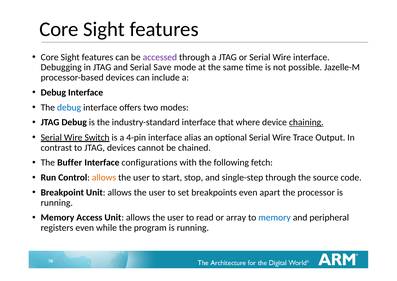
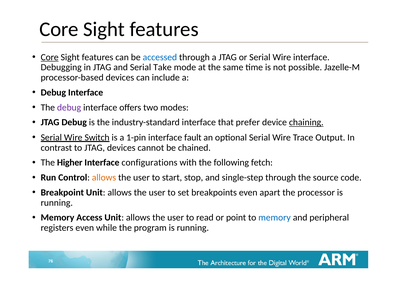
Core underline: none -> present (50, 57)
accessed colour: purple -> blue (160, 57)
Save: Save -> Take (162, 67)
debug colour: blue -> purple (69, 107)
where: where -> prefer (248, 122)
4-pin: 4-pin -> 1-pin (136, 137)
alias: alias -> fault (193, 137)
Buffer: Buffer -> Higher (70, 162)
array: array -> point (236, 217)
